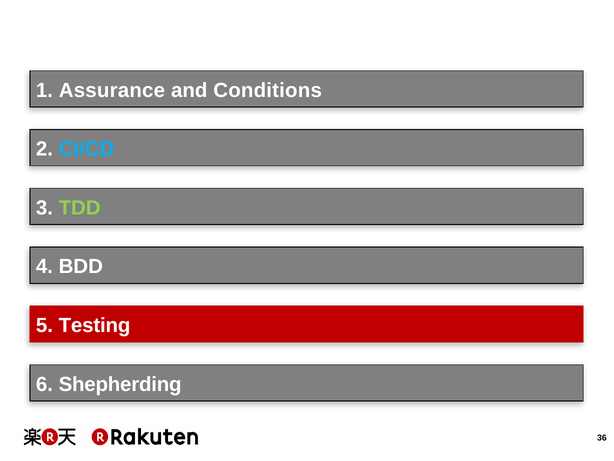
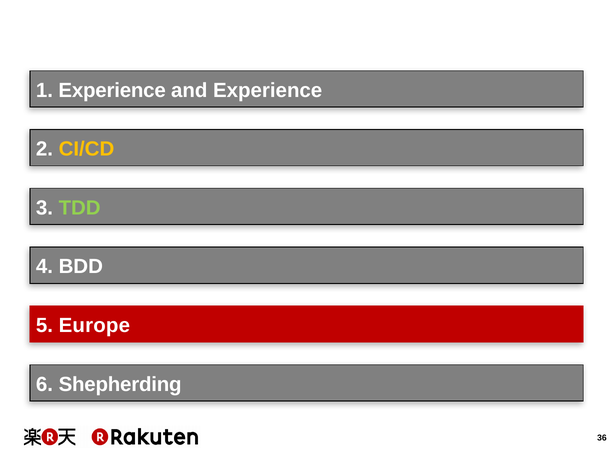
1 Assurance: Assurance -> Experience (112, 90)
and Conditions: Conditions -> Experience (268, 90)
CI/CD colour: light blue -> yellow (86, 149)
Testing: Testing -> Europe (94, 325)
